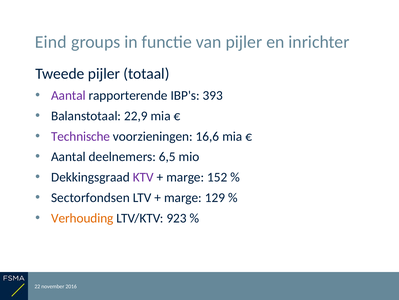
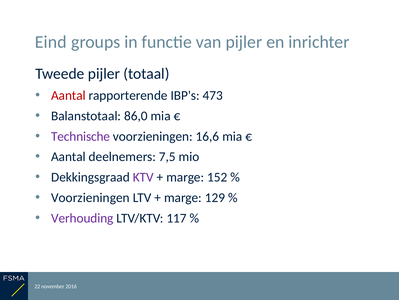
Aantal colour: purple -> red (68, 95)
393: 393 -> 473 (213, 95)
22,9: 22,9 -> 86,0 (136, 116)
6,5: 6,5 -> 7,5 (167, 156)
Sectorfondsen: Sectorfondsen -> Voorzieningen (90, 197)
Verhouding colour: orange -> purple (82, 218)
923: 923 -> 117 (177, 218)
